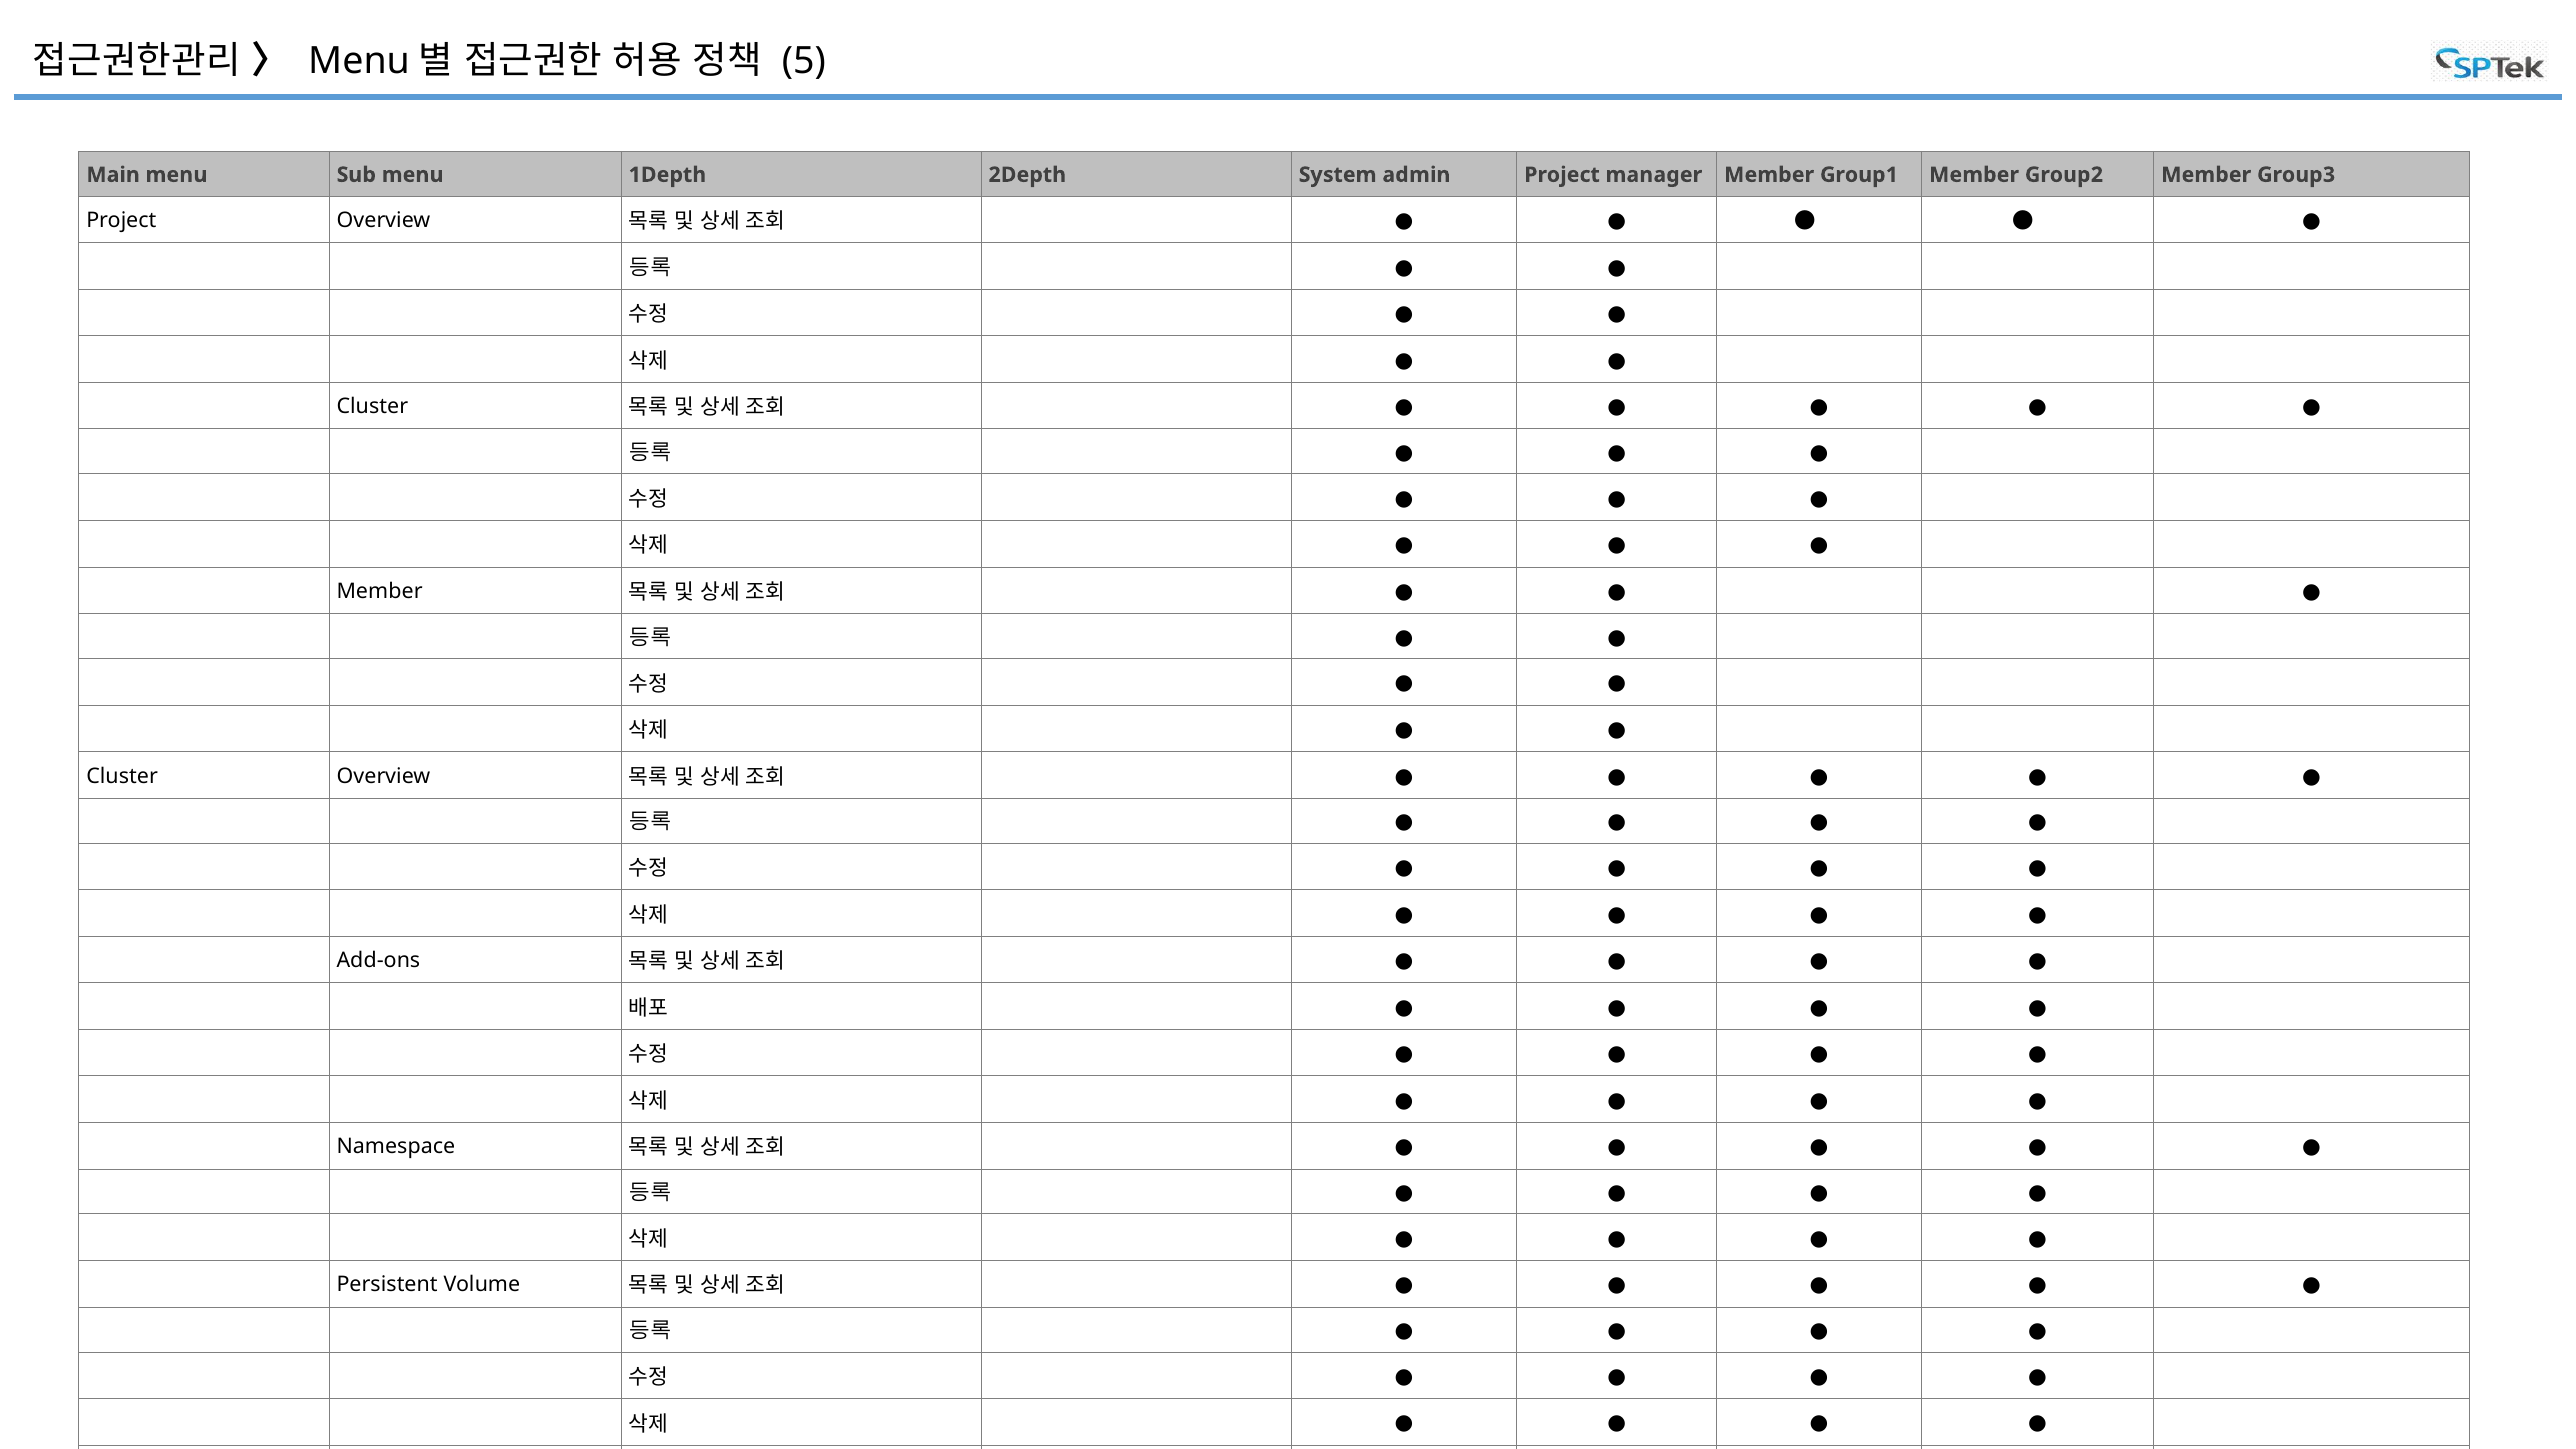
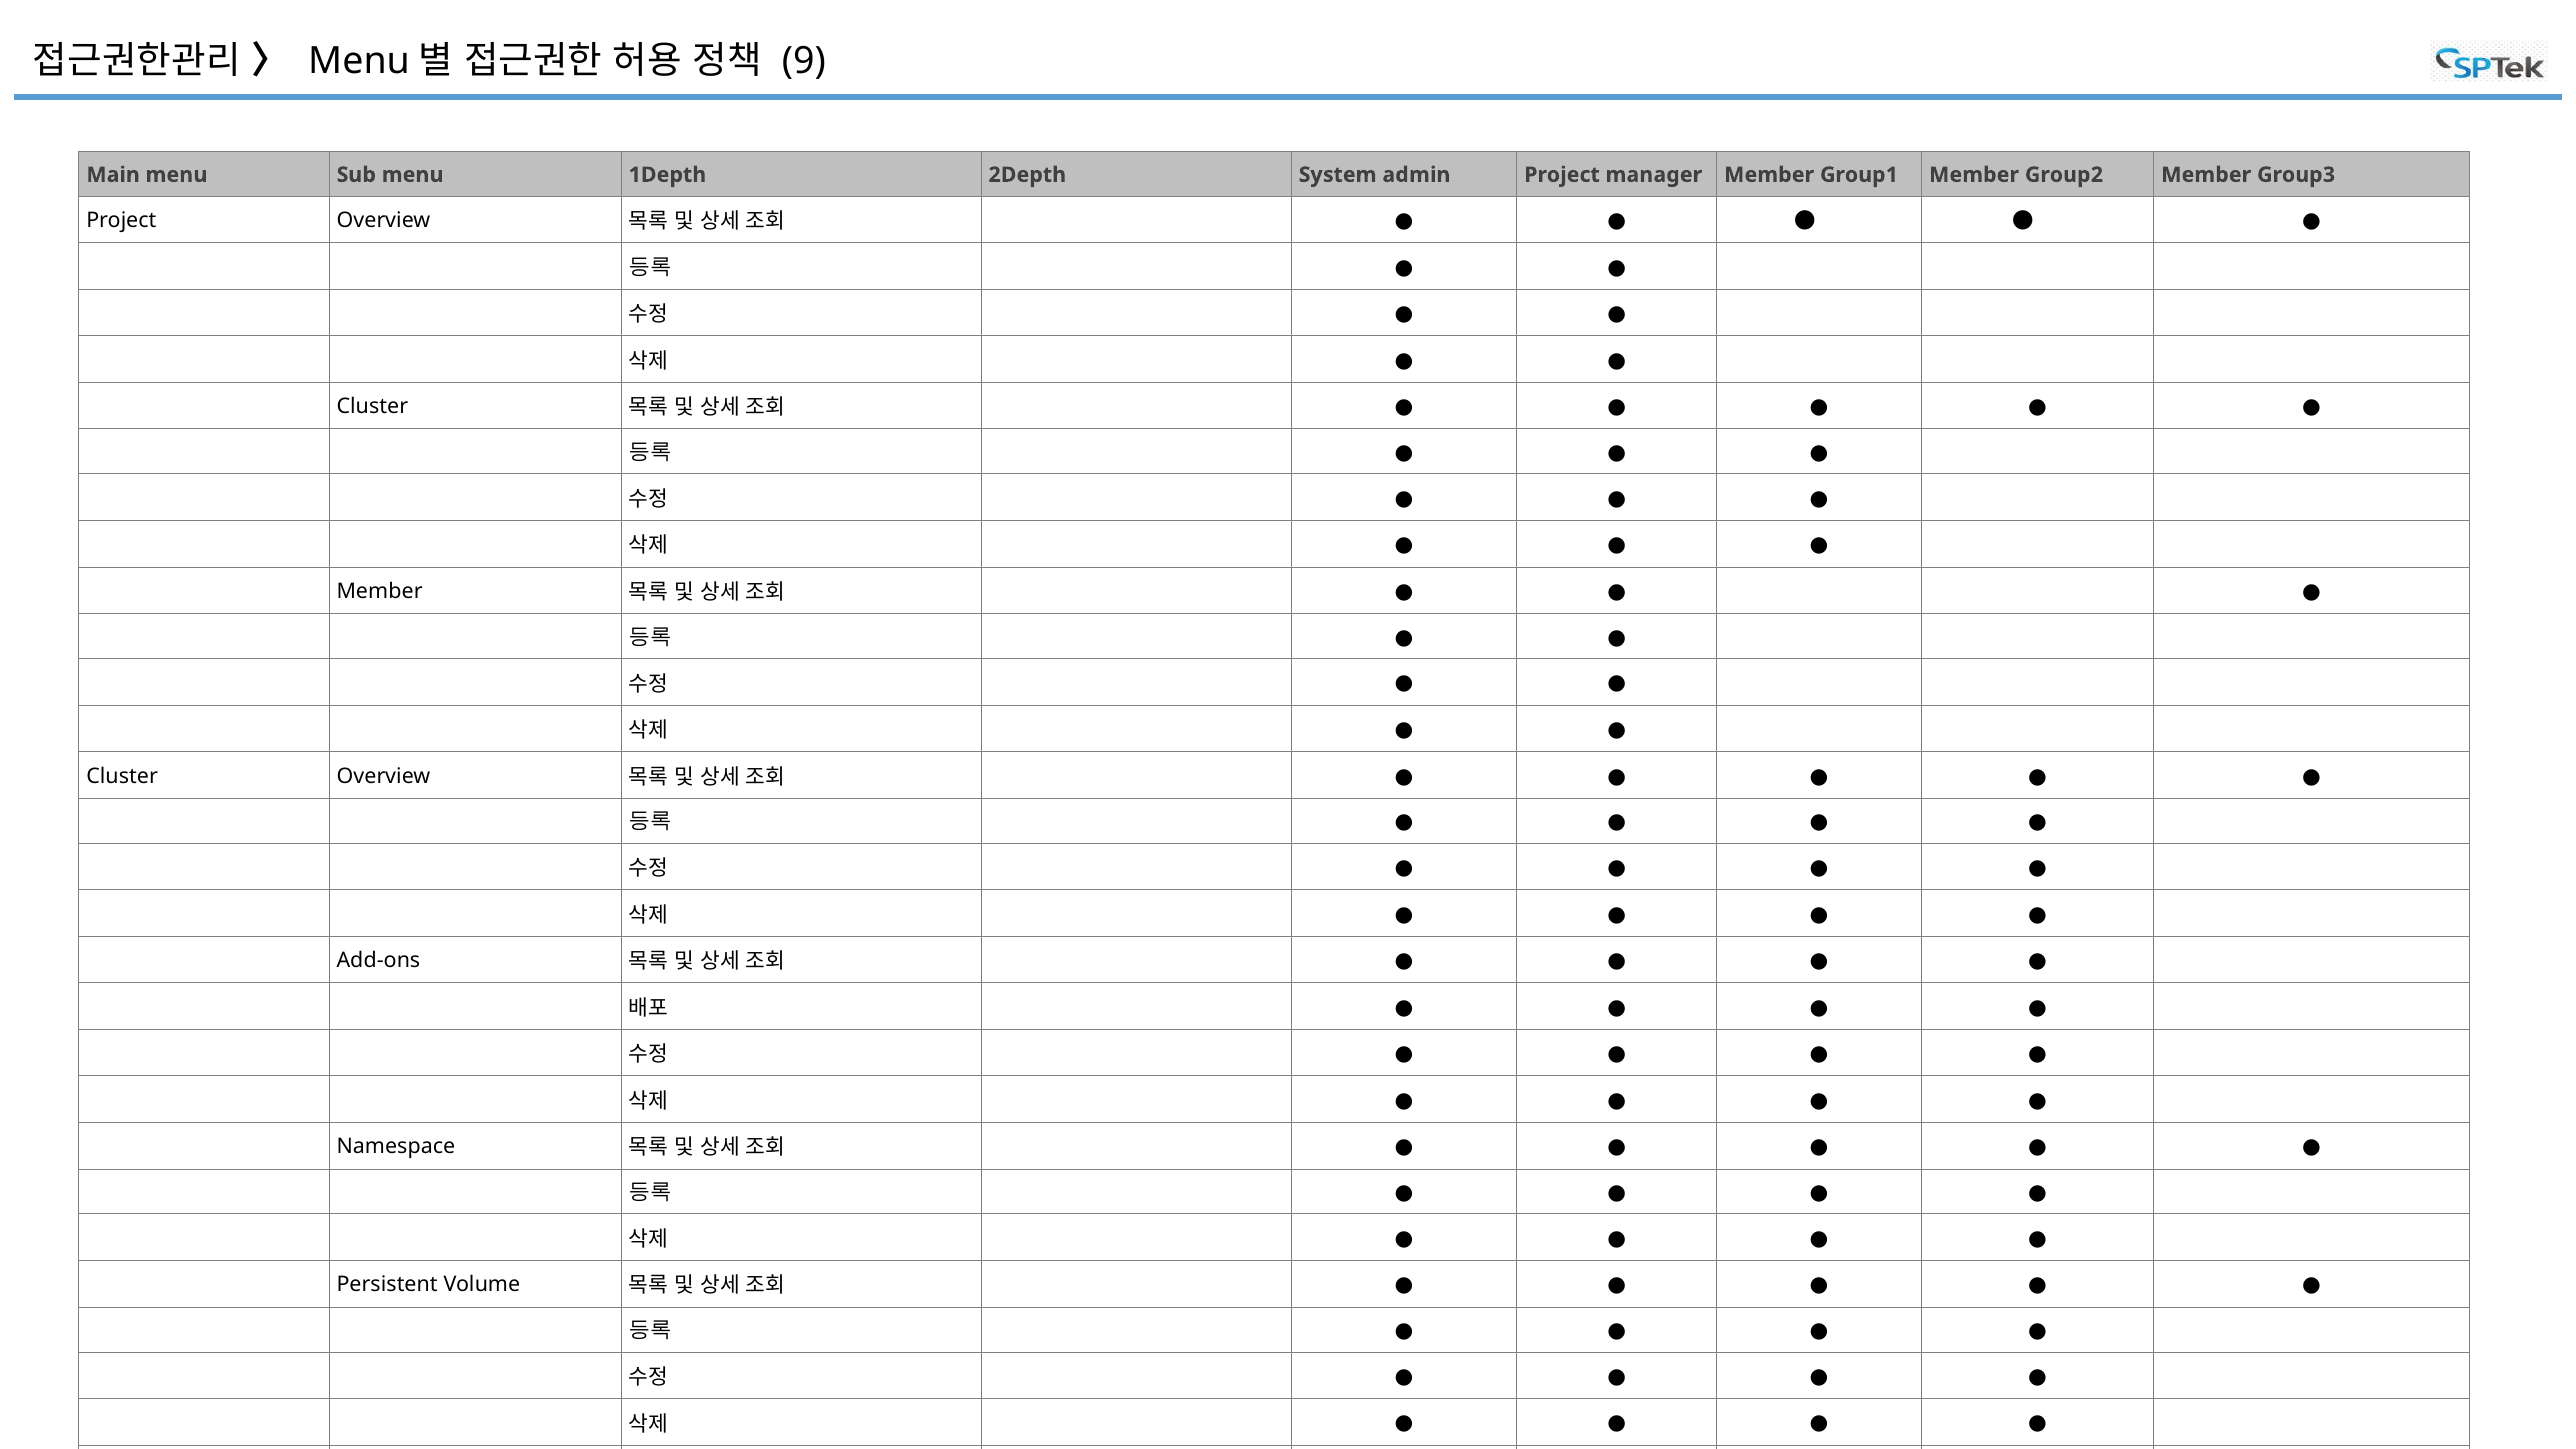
5: 5 -> 9 (804, 61)
